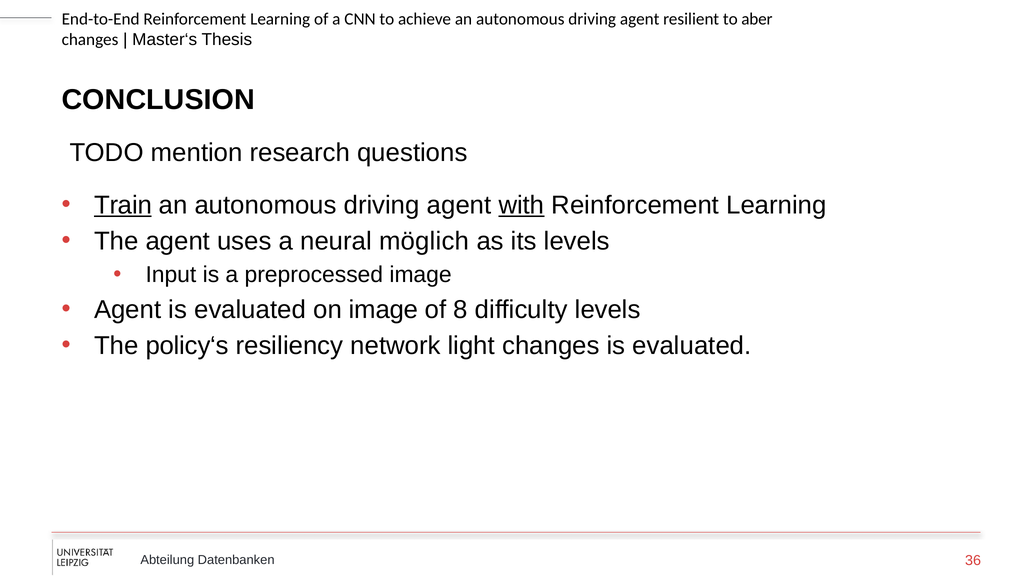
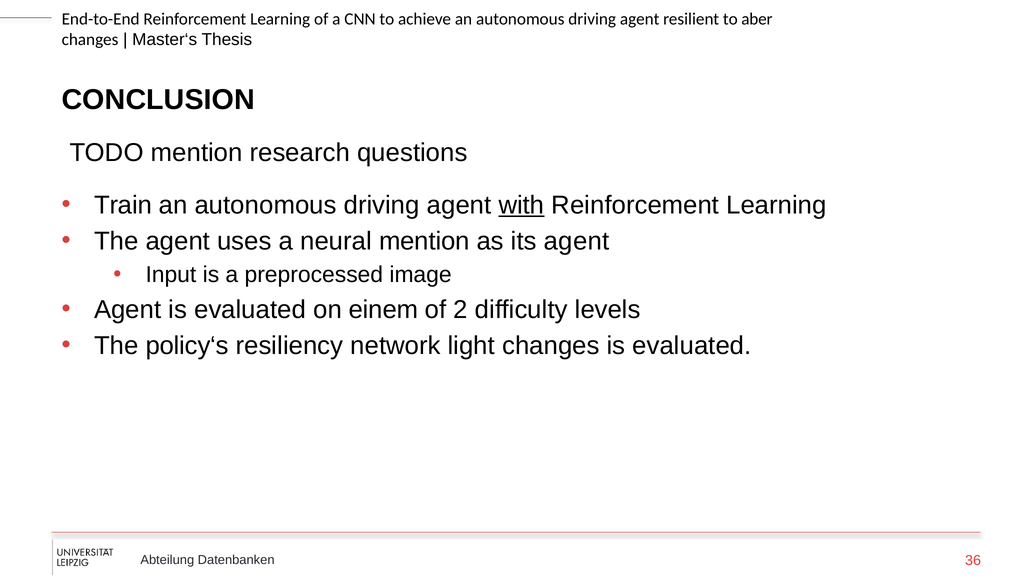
Train underline: present -> none (123, 205)
neural möglich: möglich -> mention (424, 241)
its levels: levels -> agent (577, 241)
on image: image -> einem (383, 309)
8: 8 -> 2 (461, 309)
